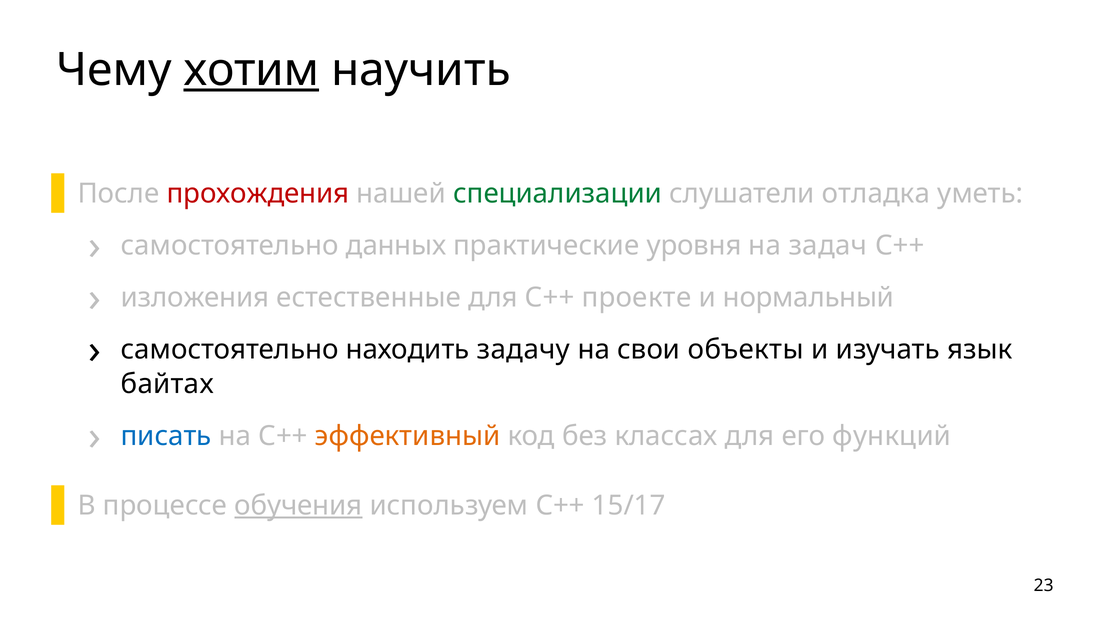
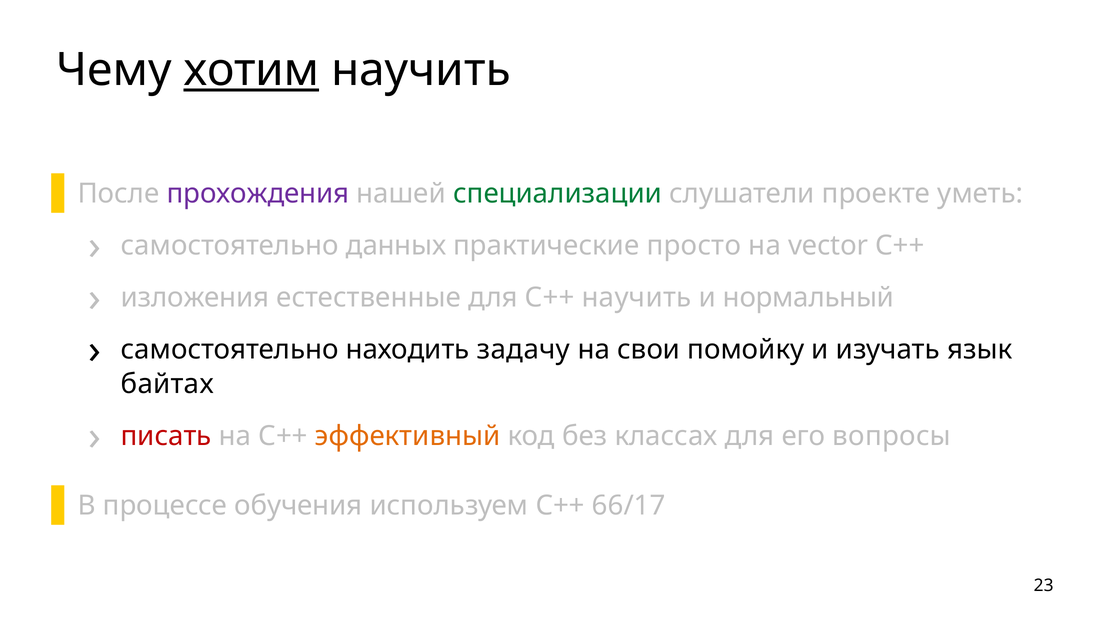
прохождения colour: red -> purple (258, 194)
отладка: отладка -> проекте (876, 194)
уровня: уровня -> просто (694, 246)
задач: задач -> vector (828, 246)
С++ проекте: проекте -> научить (636, 298)
объекты: объекты -> помойку (746, 350)
писать colour: blue -> red (166, 436)
функций: функций -> вопросы (892, 436)
обучения underline: present -> none (298, 506)
15/17: 15/17 -> 66/17 (629, 506)
